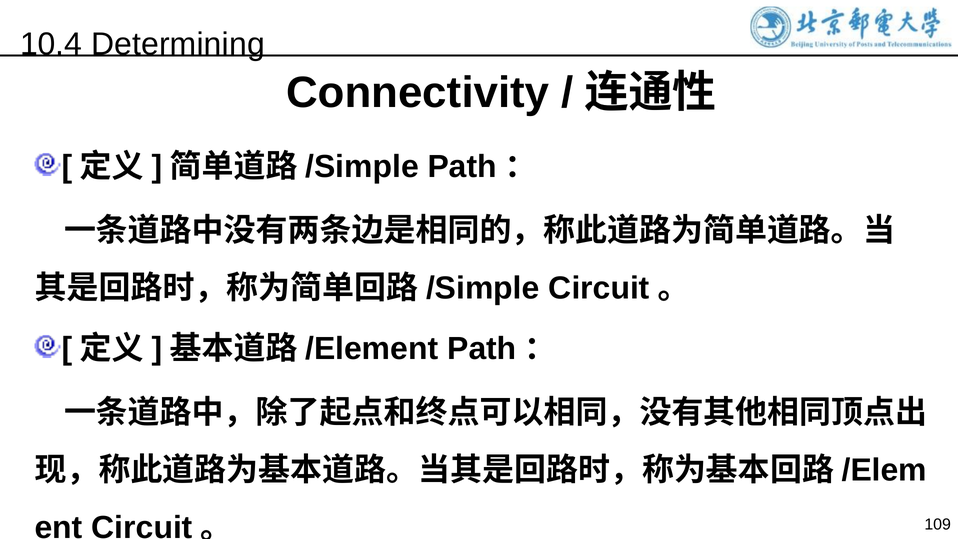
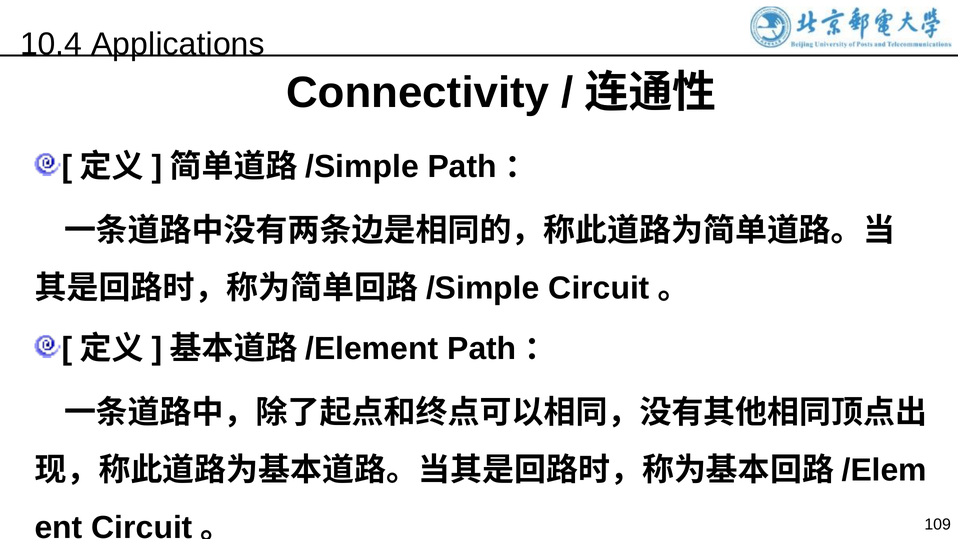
Determining: Determining -> Applications (178, 44)
